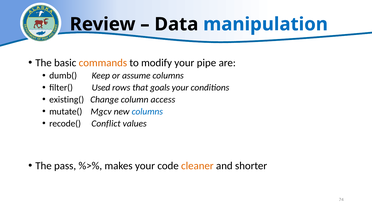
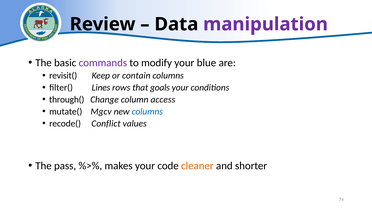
manipulation colour: blue -> purple (266, 24)
commands colour: orange -> purple (103, 63)
pipe: pipe -> blue (206, 63)
dumb(: dumb( -> revisit( (63, 76)
assume: assume -> contain (136, 76)
Used: Used -> Lines (101, 88)
existing(: existing( -> through( (67, 100)
